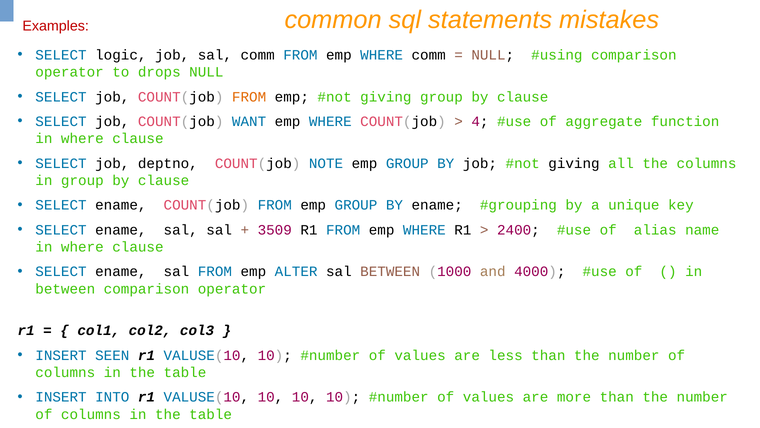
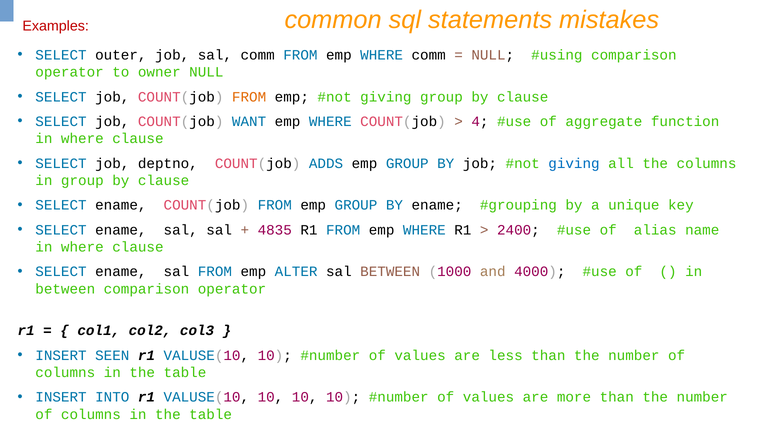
logic: logic -> outer (121, 55)
drops: drops -> owner (159, 72)
NOTE: NOTE -> ADDS (326, 163)
giving colour: black -> blue (574, 163)
3509: 3509 -> 4835 (275, 230)
